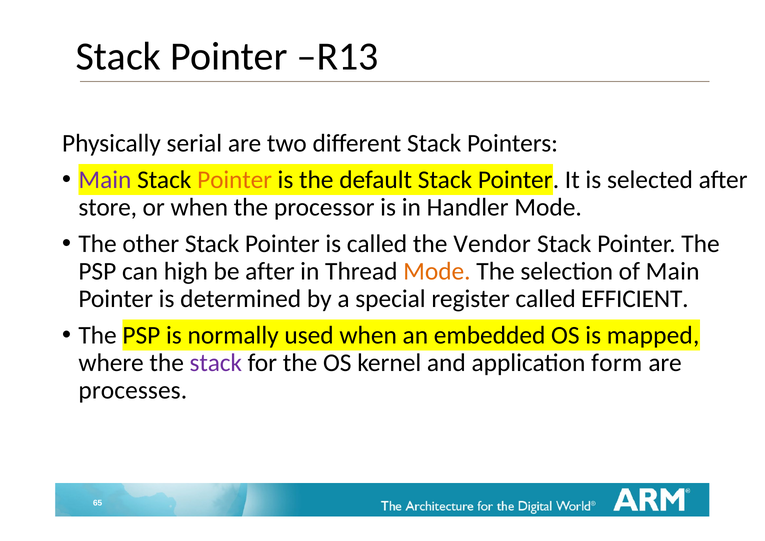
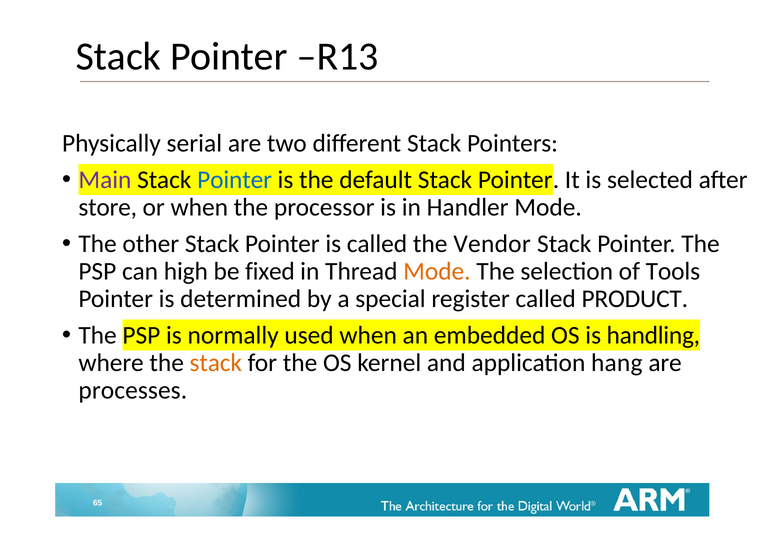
Pointer colour: orange -> blue (235, 180)
be after: after -> fixed (270, 271)
of Main: Main -> Tools (673, 271)
EFFICIENT: EFFICIENT -> PRODUCT (635, 299)
mapped: mapped -> handling (653, 335)
stack colour: purple -> orange (216, 363)
form: form -> hang (617, 363)
